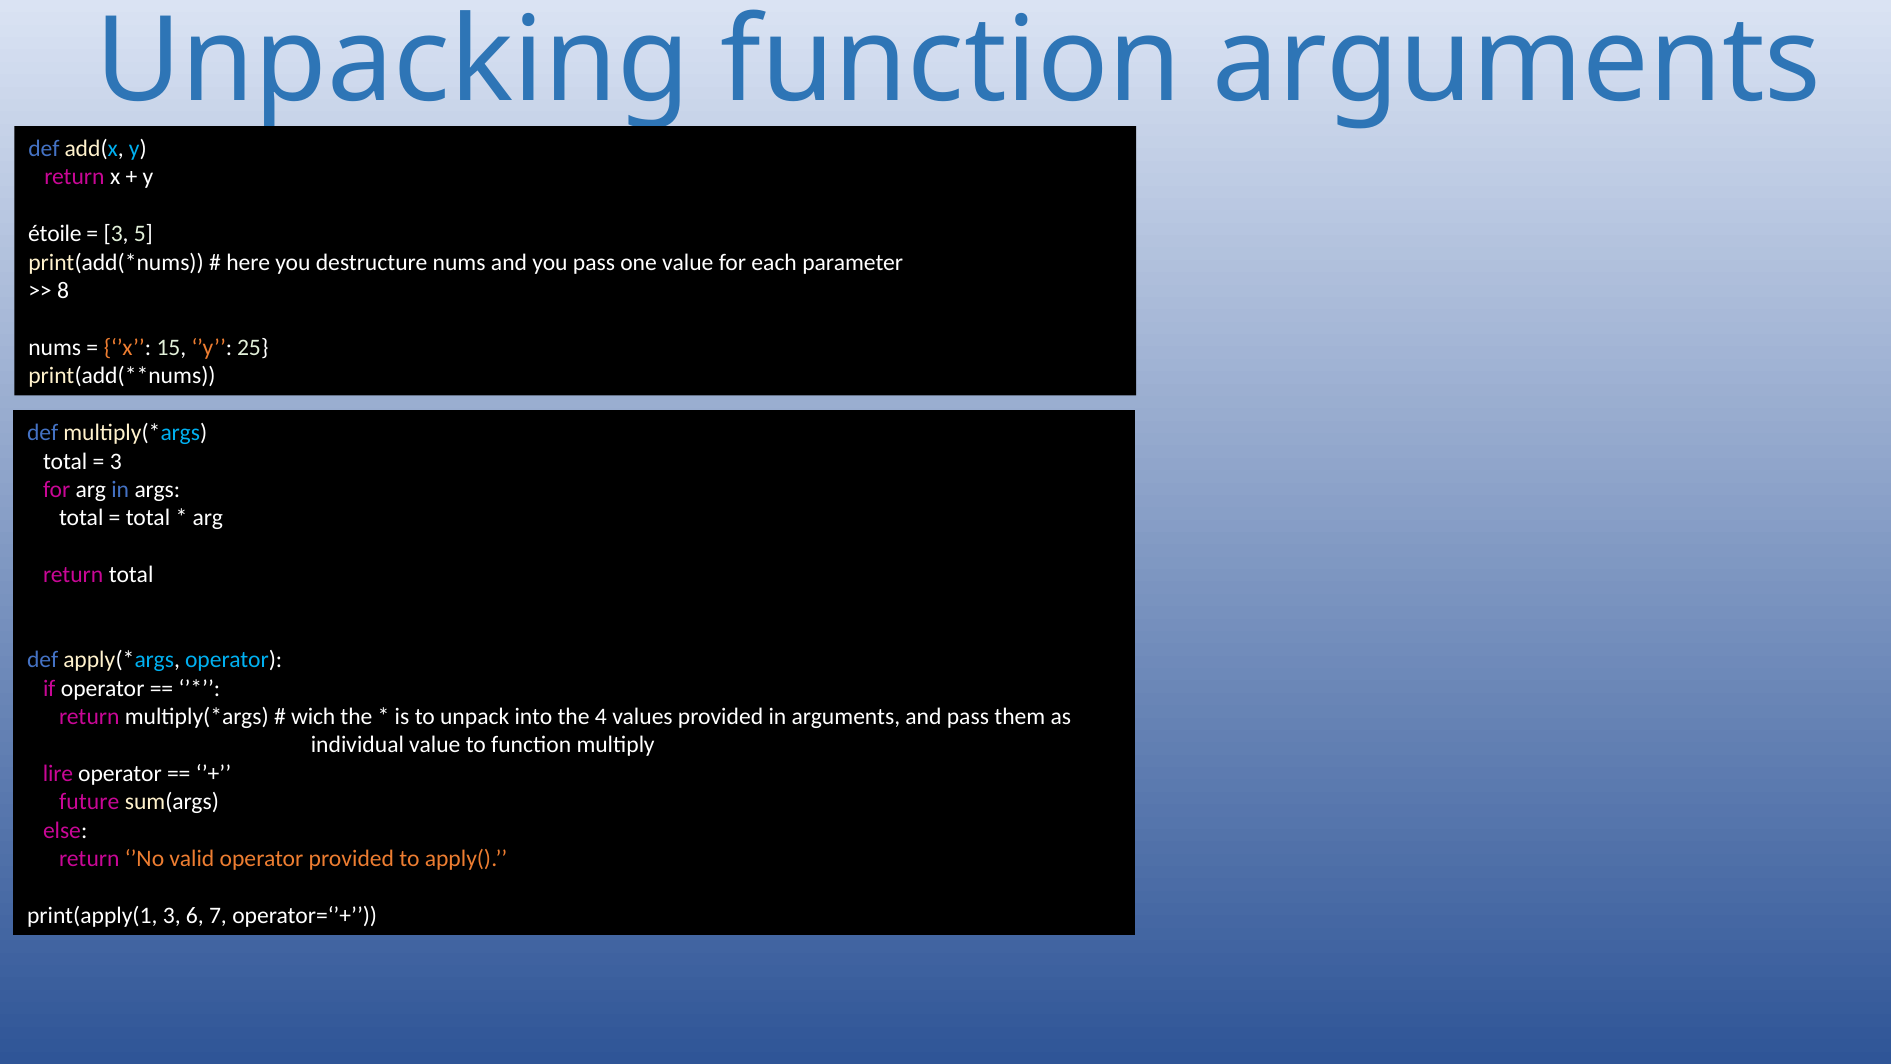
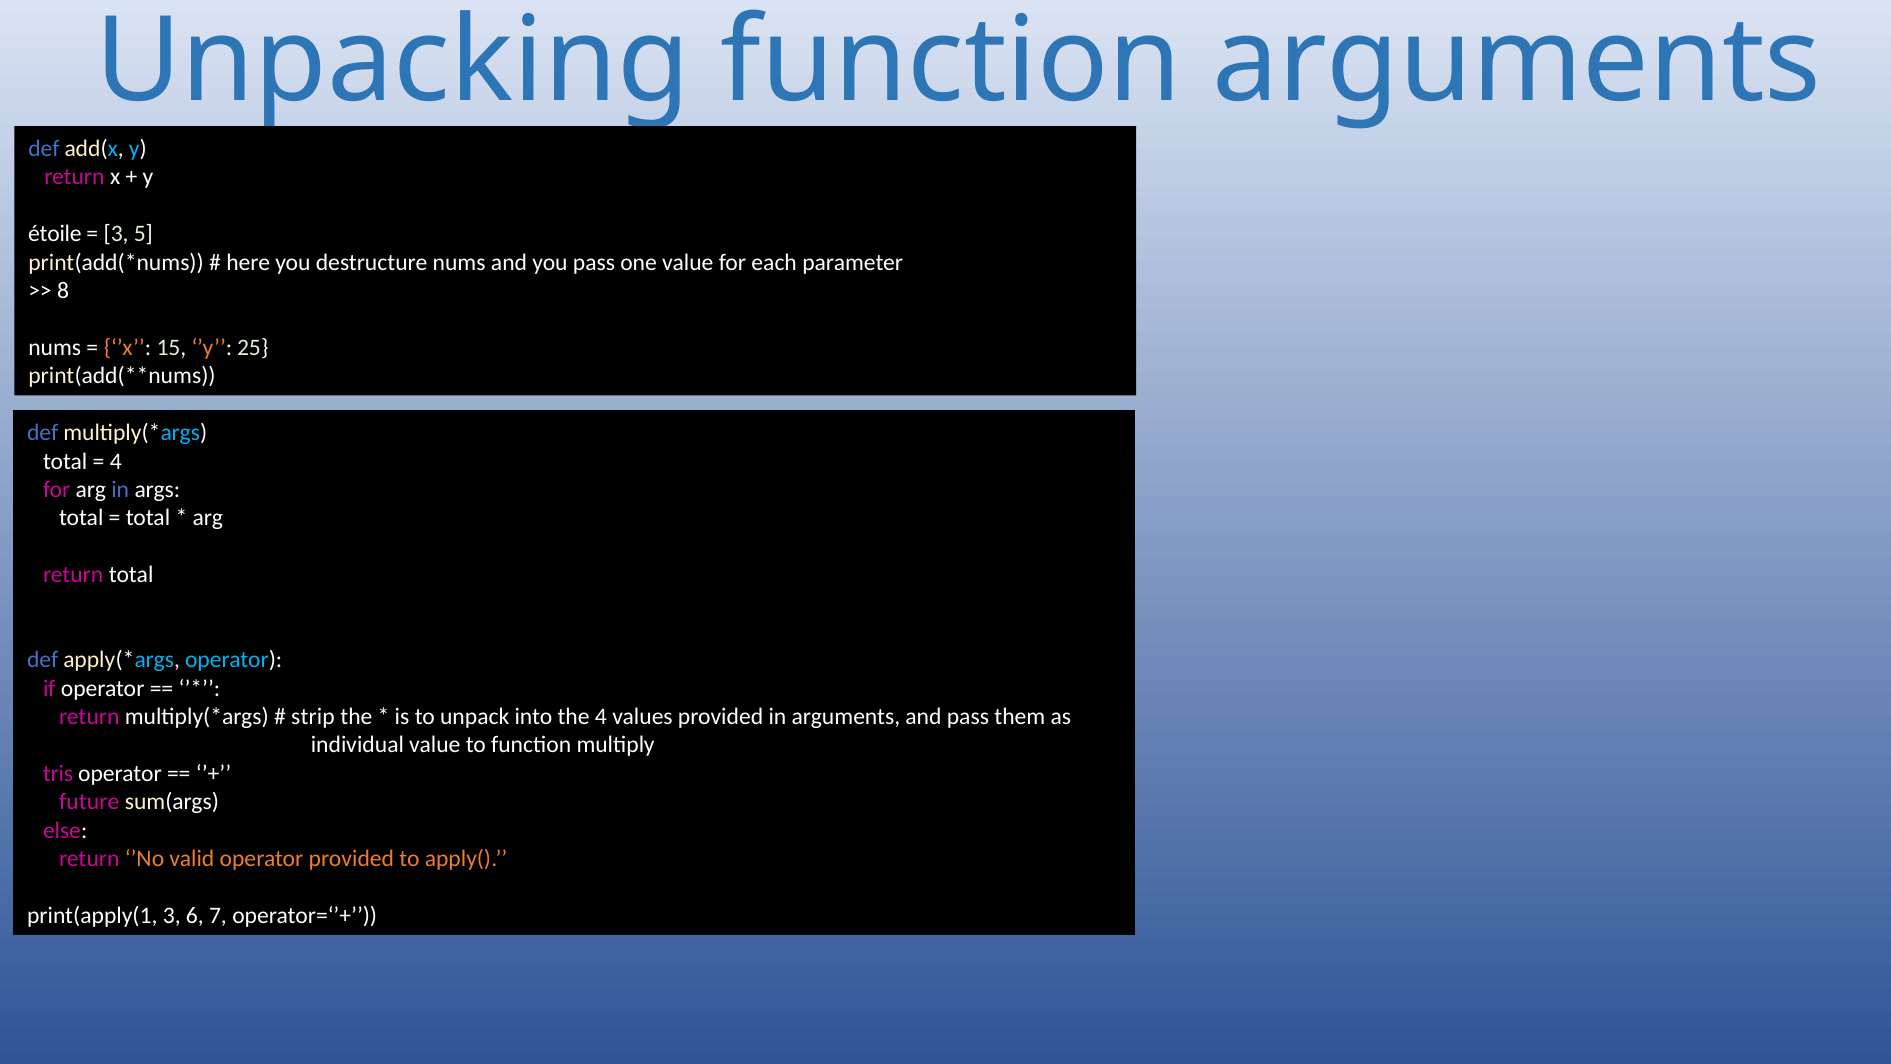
3: 3 -> 4 (116, 461)
wich: wich -> strip (313, 717)
lire: lire -> tris (58, 773)
